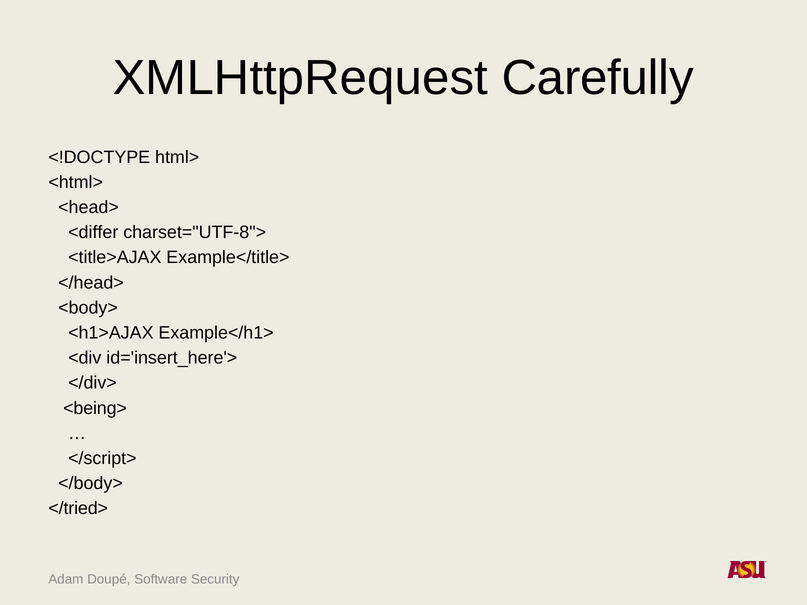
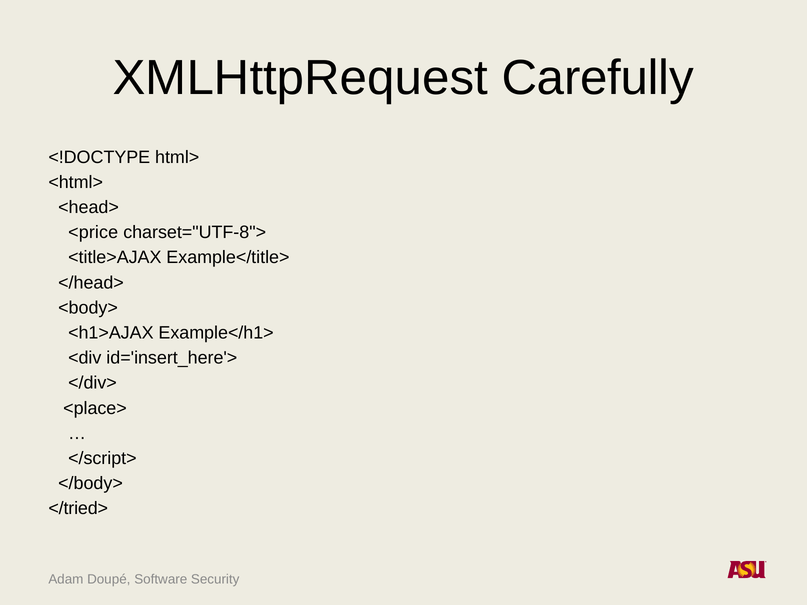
<differ: <differ -> <price (93, 233)
<being>: <being> -> <place> (95, 408)
